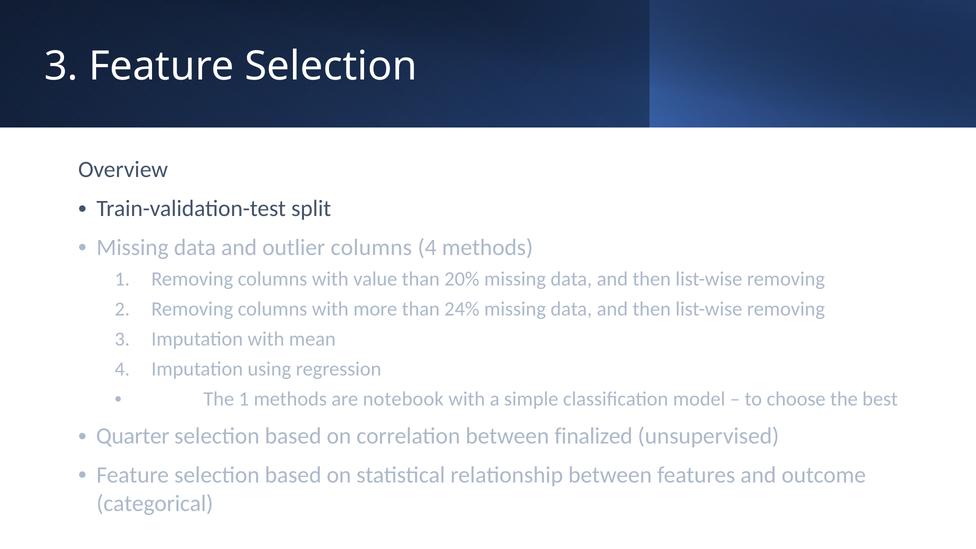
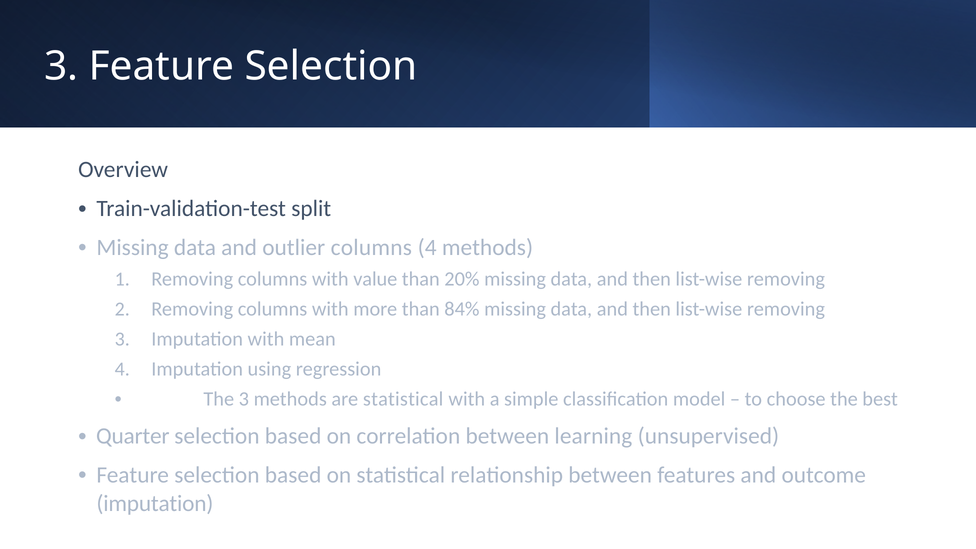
24%: 24% -> 84% (462, 309)
The 1: 1 -> 3 (244, 399)
are notebook: notebook -> statistical (403, 399)
finalized: finalized -> learning (593, 436)
categorical: categorical -> imputation (155, 504)
